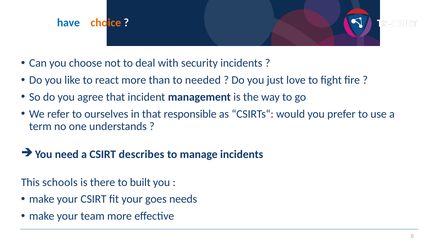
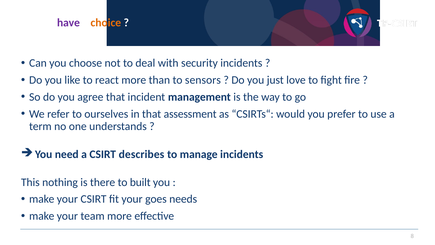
have colour: blue -> purple (68, 23)
needed: needed -> sensors (203, 80)
responsible: responsible -> assessment (190, 114)
schools: schools -> nothing (60, 182)
